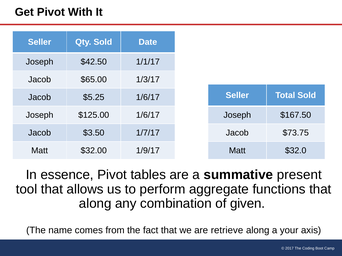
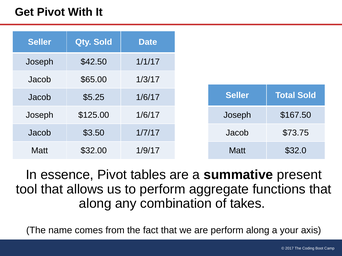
given: given -> takes (248, 204)
are retrieve: retrieve -> perform (227, 231)
